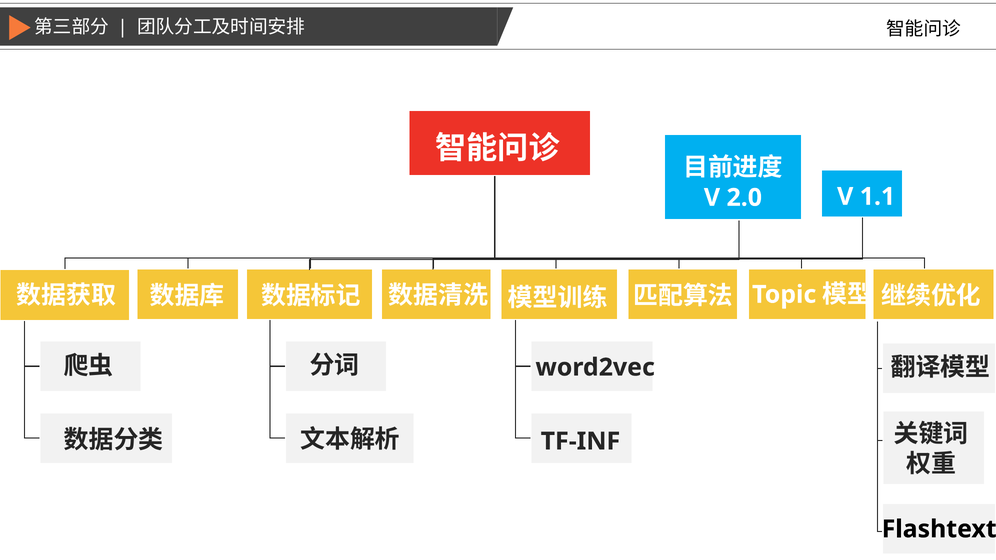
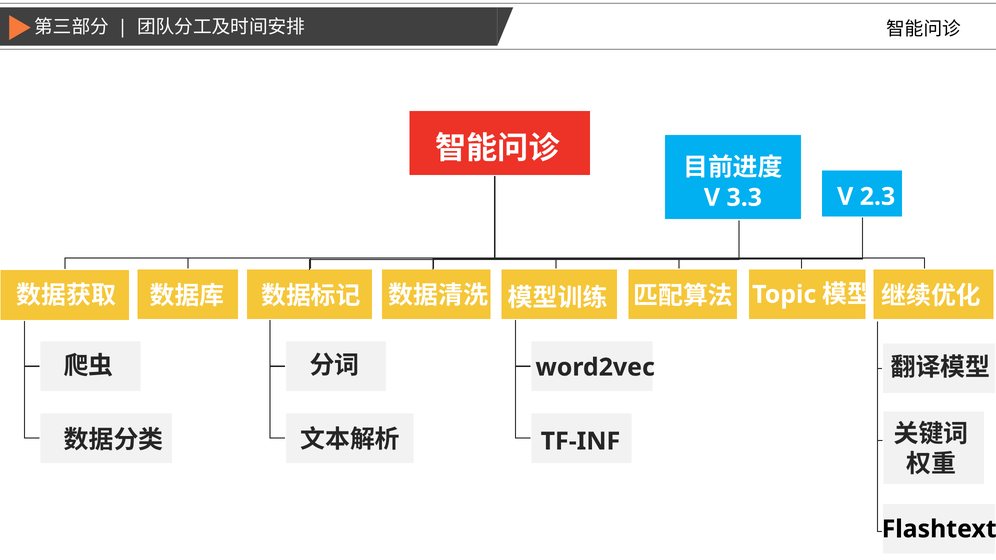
2.0: 2.0 -> 3.3 (744, 198)
1.1: 1.1 -> 2.3 (877, 197)
